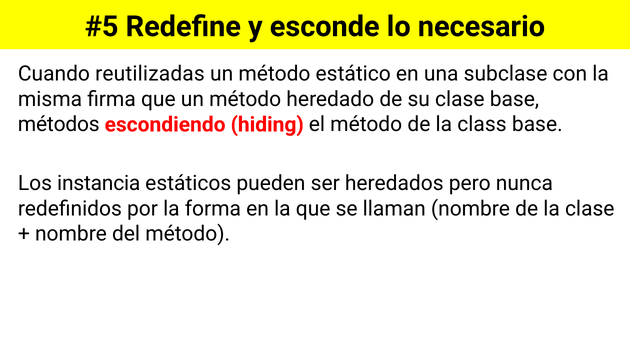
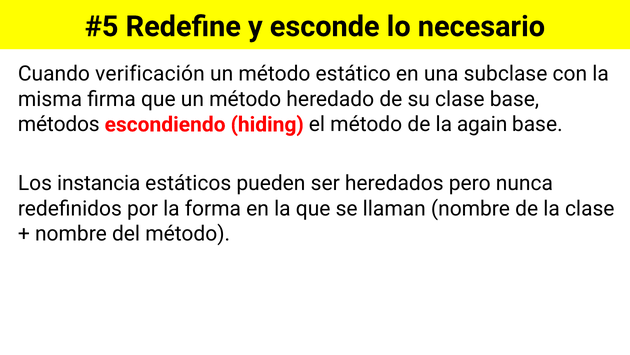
reutilizadas: reutilizadas -> verificación (150, 74)
class: class -> again (482, 124)
